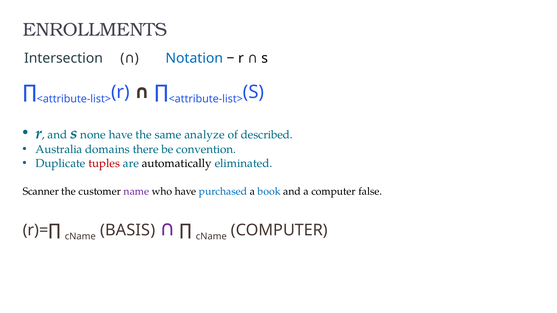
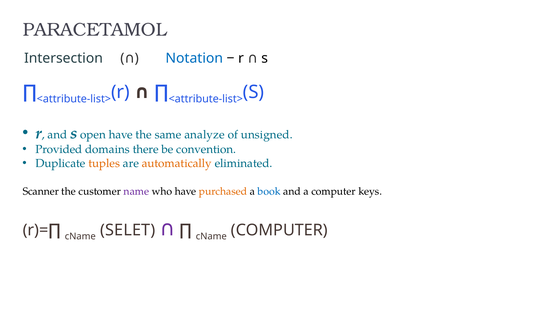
ENROLLMENTS: ENROLLMENTS -> PARACETAMOL (95, 30)
none: none -> open (93, 135)
described: described -> unsigned (267, 135)
Australia: Australia -> Provided (59, 150)
tuples colour: red -> orange (104, 164)
automatically colour: black -> orange (177, 164)
purchased colour: blue -> orange (223, 192)
false: false -> keys (370, 192)
BASIS: BASIS -> SELET (128, 230)
